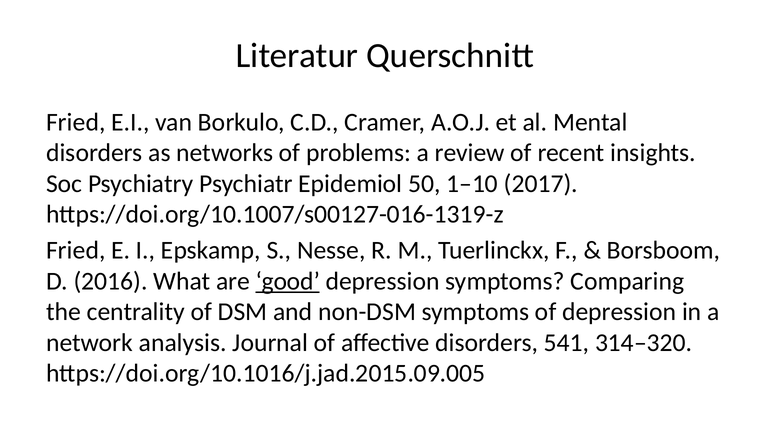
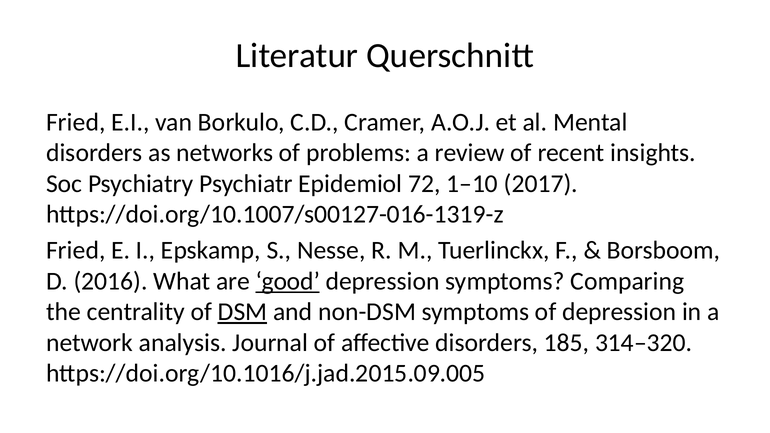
50: 50 -> 72 (424, 184)
DSM underline: none -> present (242, 312)
541: 541 -> 185 (566, 343)
